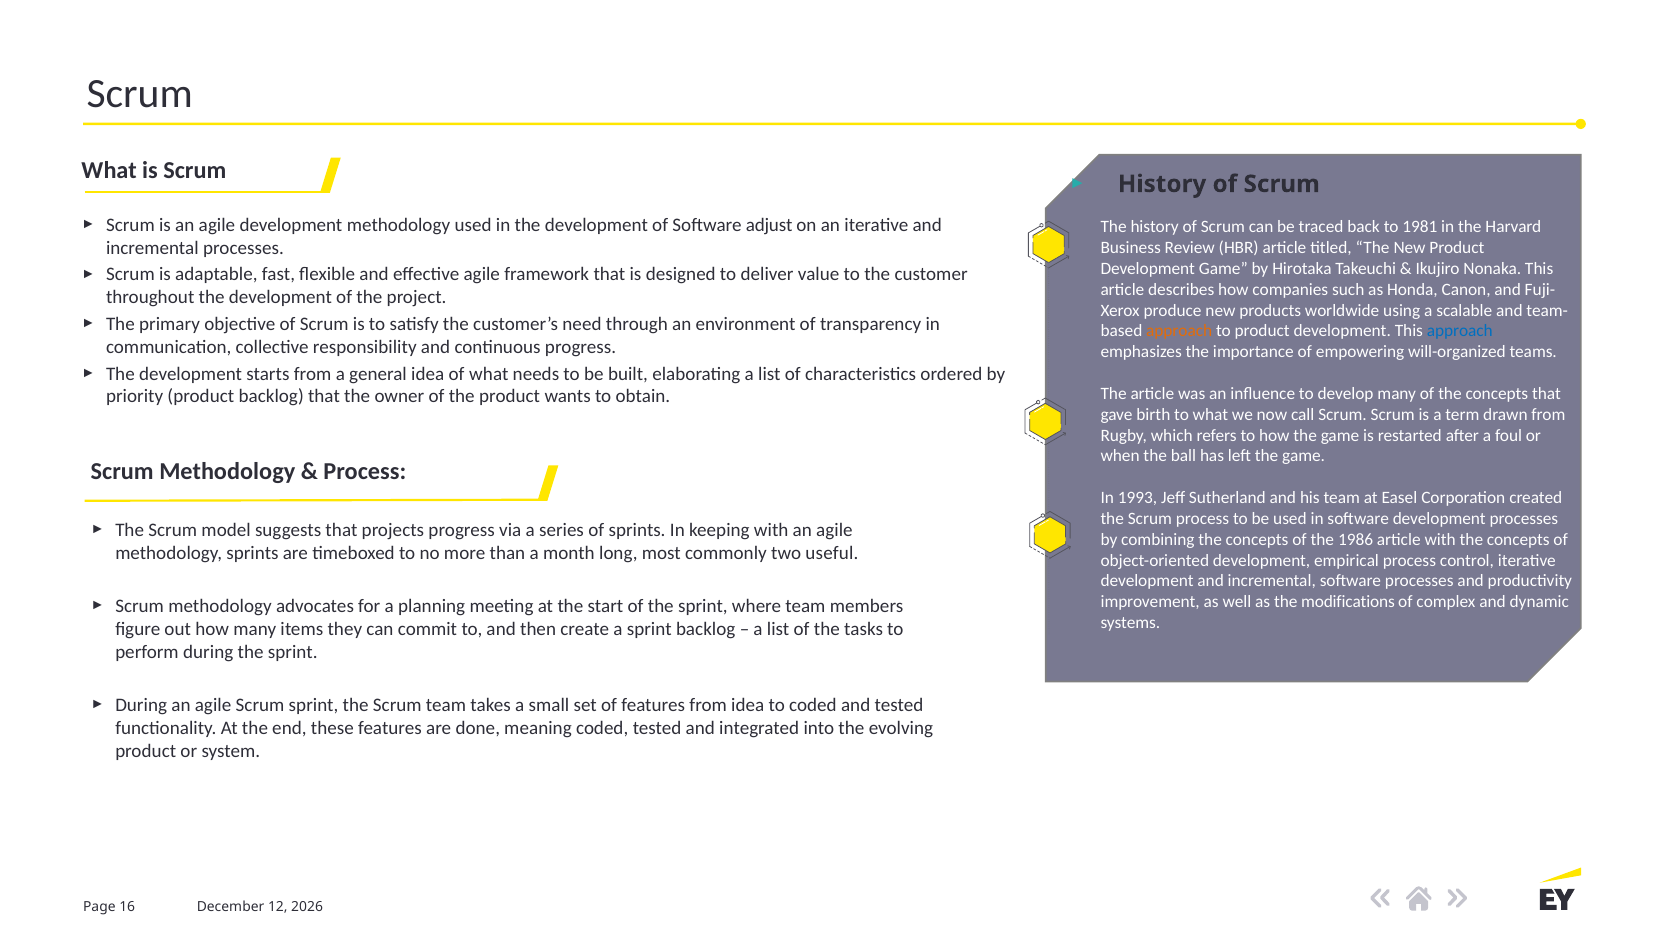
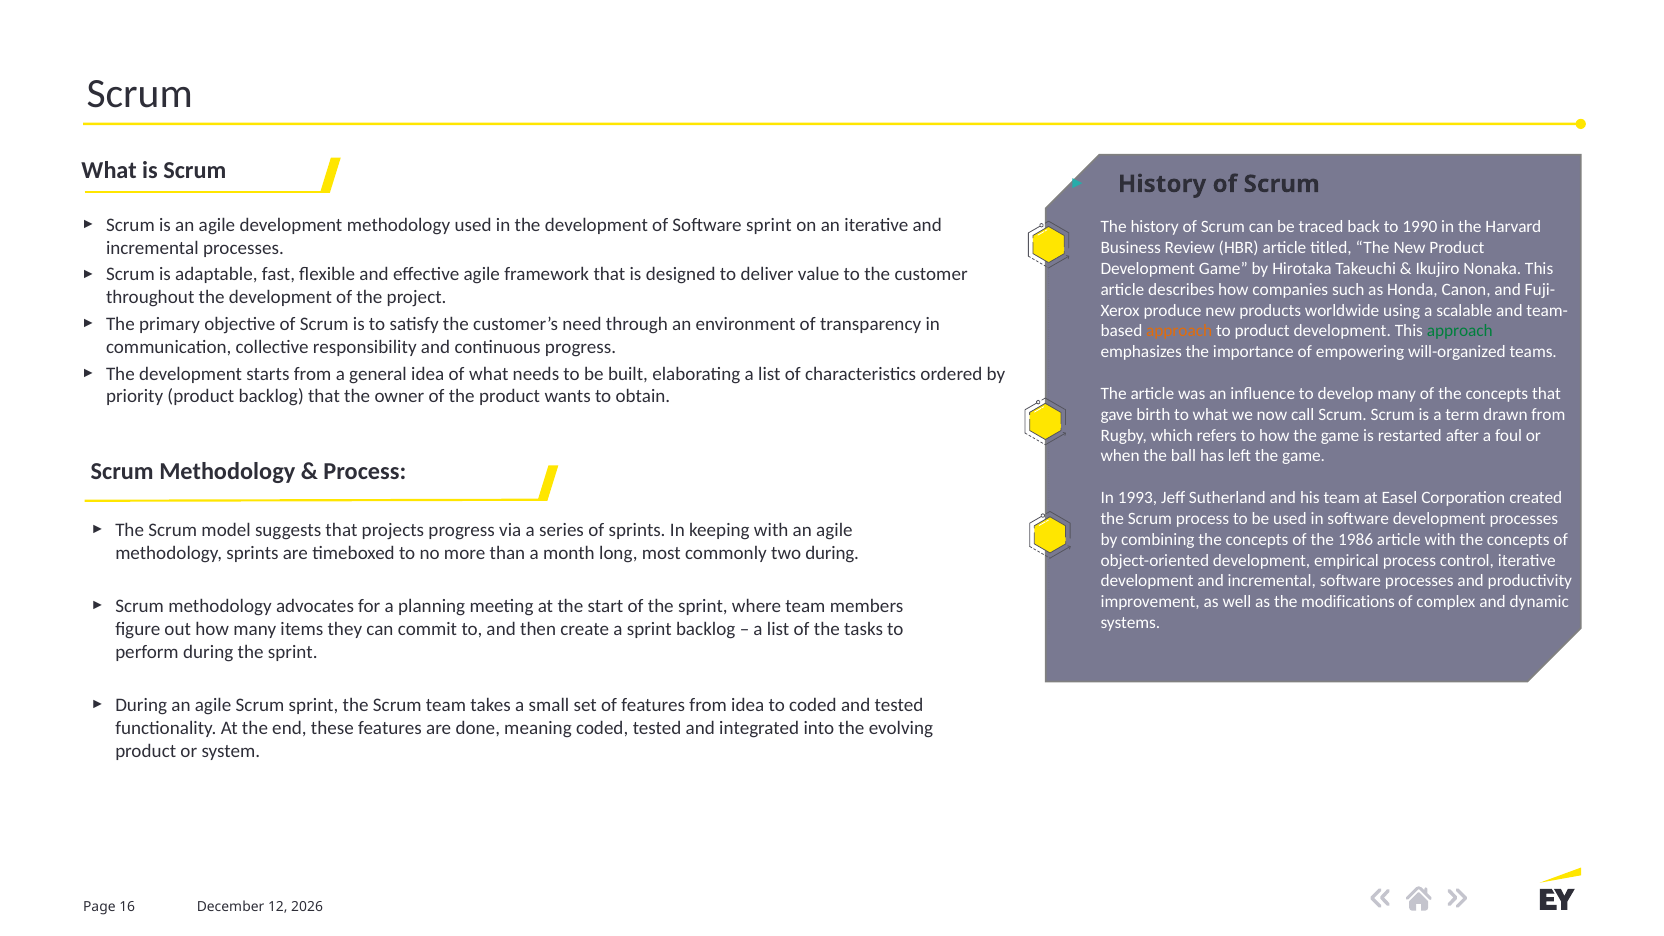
Software adjust: adjust -> sprint (769, 225)
1981: 1981 -> 1990 (1420, 227)
approach colour: blue -> green (1460, 331)
two useful: useful -> during (832, 553)
